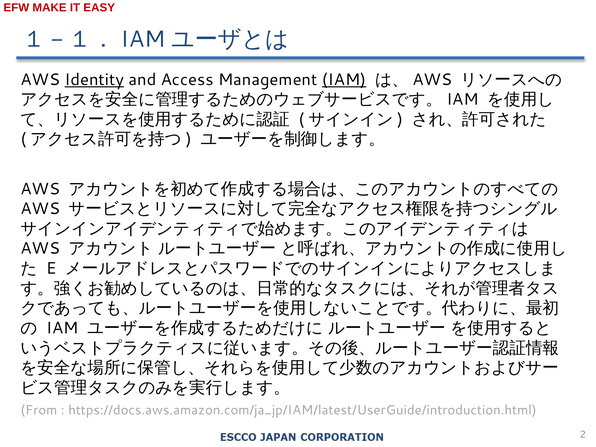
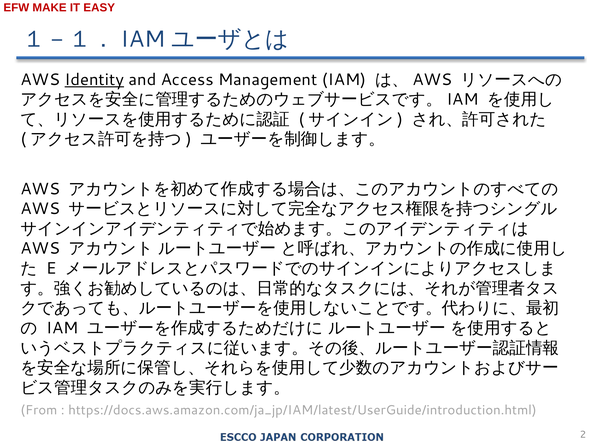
IAM underline: present -> none (344, 80)
